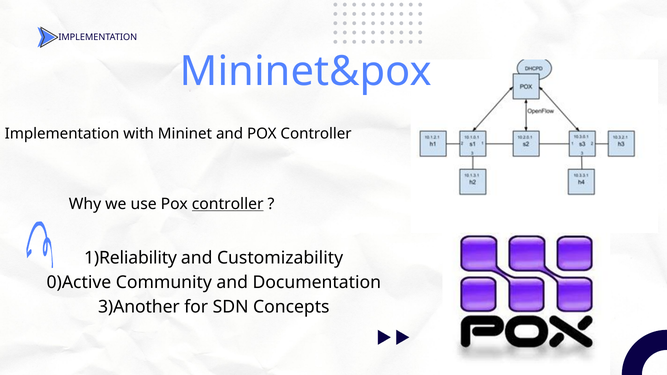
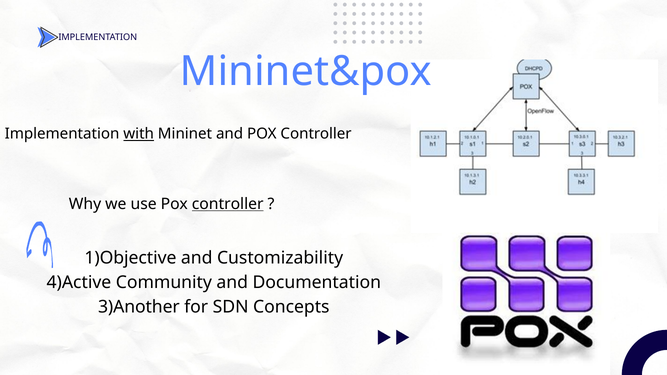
with underline: none -> present (139, 134)
1)Reliability: 1)Reliability -> 1)Objective (130, 258)
0)Active: 0)Active -> 4)Active (79, 283)
